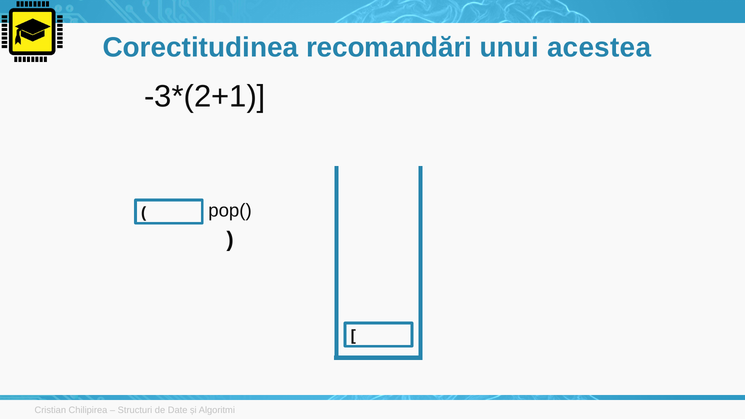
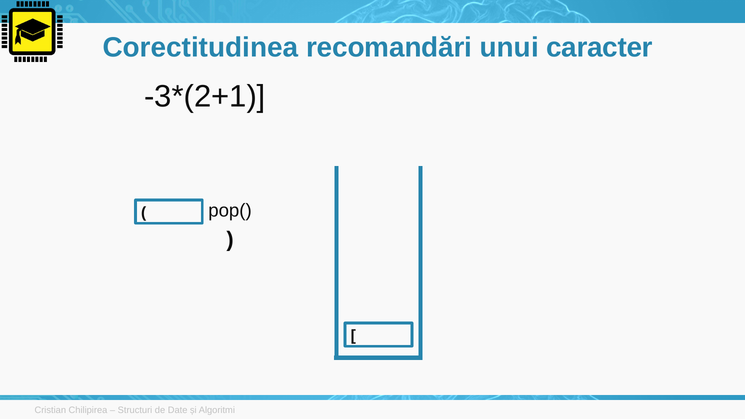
acestea: acestea -> caracter (599, 47)
